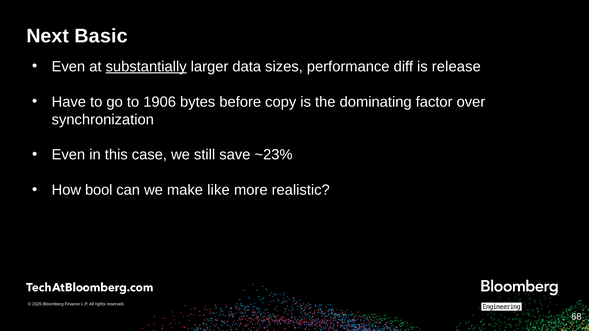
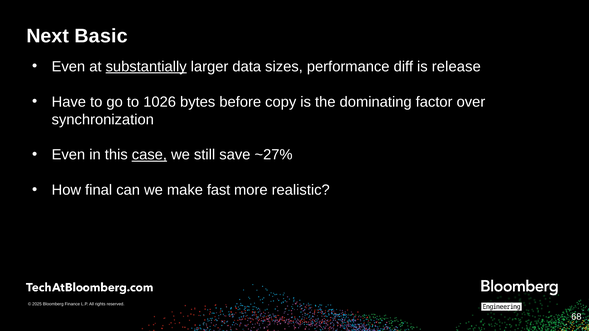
1906: 1906 -> 1026 (160, 102)
case underline: none -> present (149, 155)
~23%: ~23% -> ~27% (274, 155)
bool: bool -> final (99, 190)
like: like -> fast (219, 190)
